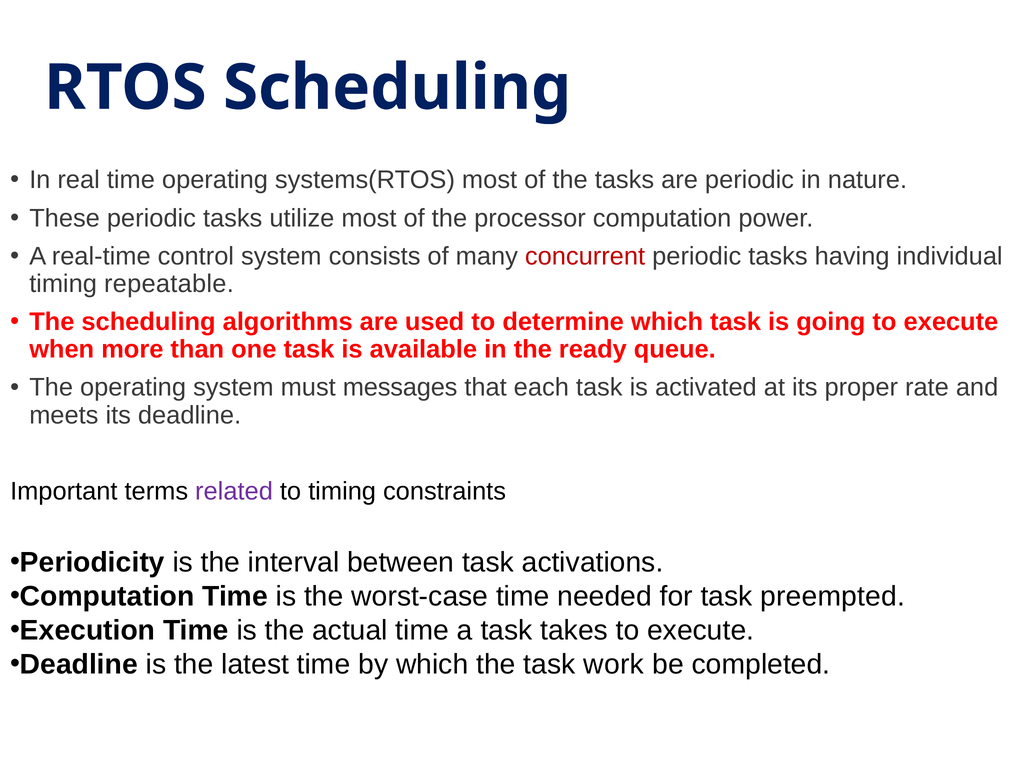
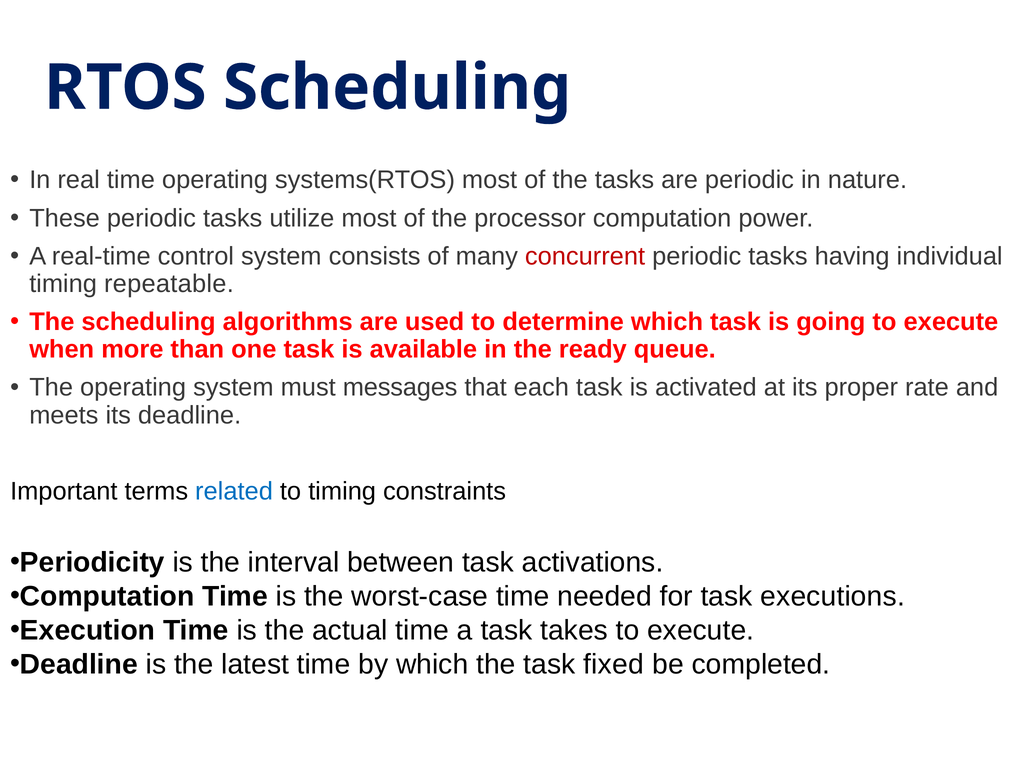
related colour: purple -> blue (234, 491)
preempted: preempted -> executions (833, 596)
work: work -> fixed (614, 664)
